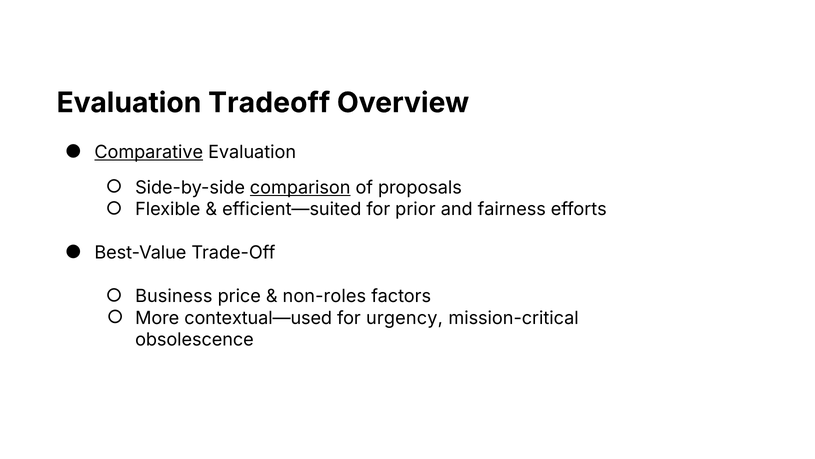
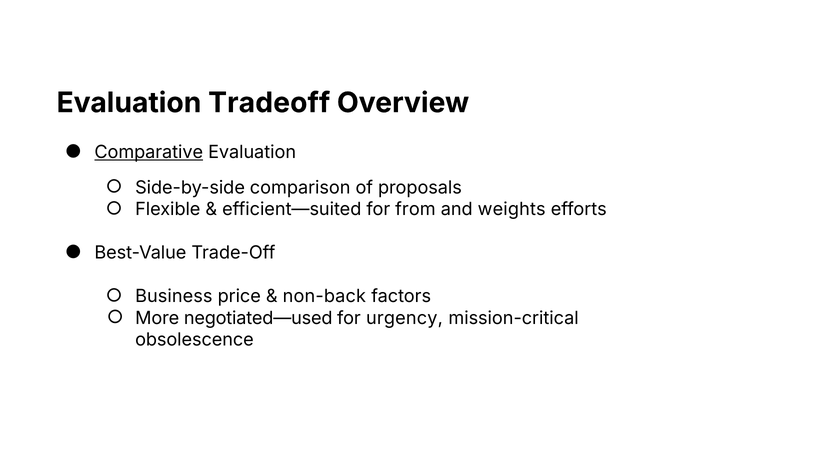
comparison underline: present -> none (300, 187)
prior: prior -> from (415, 209)
fairness: fairness -> weights (512, 209)
non-roles: non-roles -> non-back (324, 296)
contextual—used: contextual—used -> negotiated—used (258, 318)
